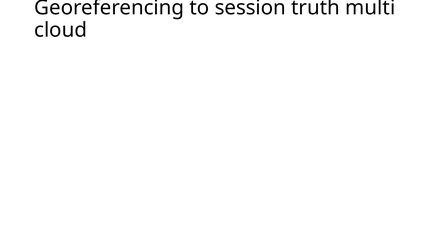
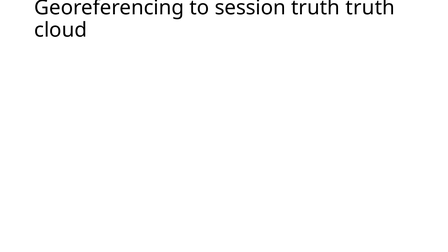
truth multi: multi -> truth (370, 8)
